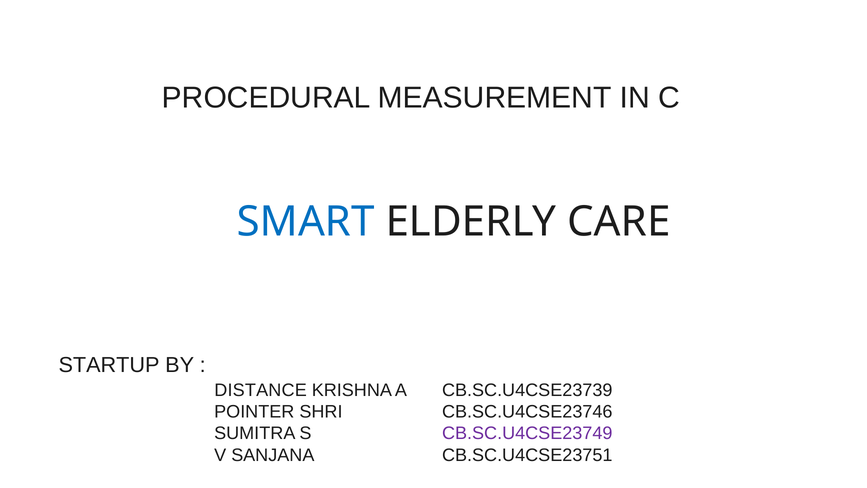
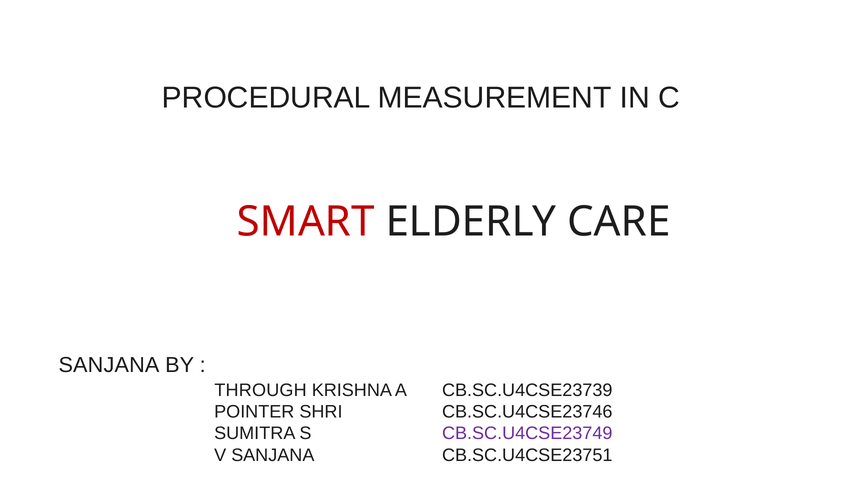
SMART colour: blue -> red (306, 222)
STARTUP: STARTUP -> SANJANA (109, 365)
DISTANCE: DISTANCE -> THROUGH (261, 390)
